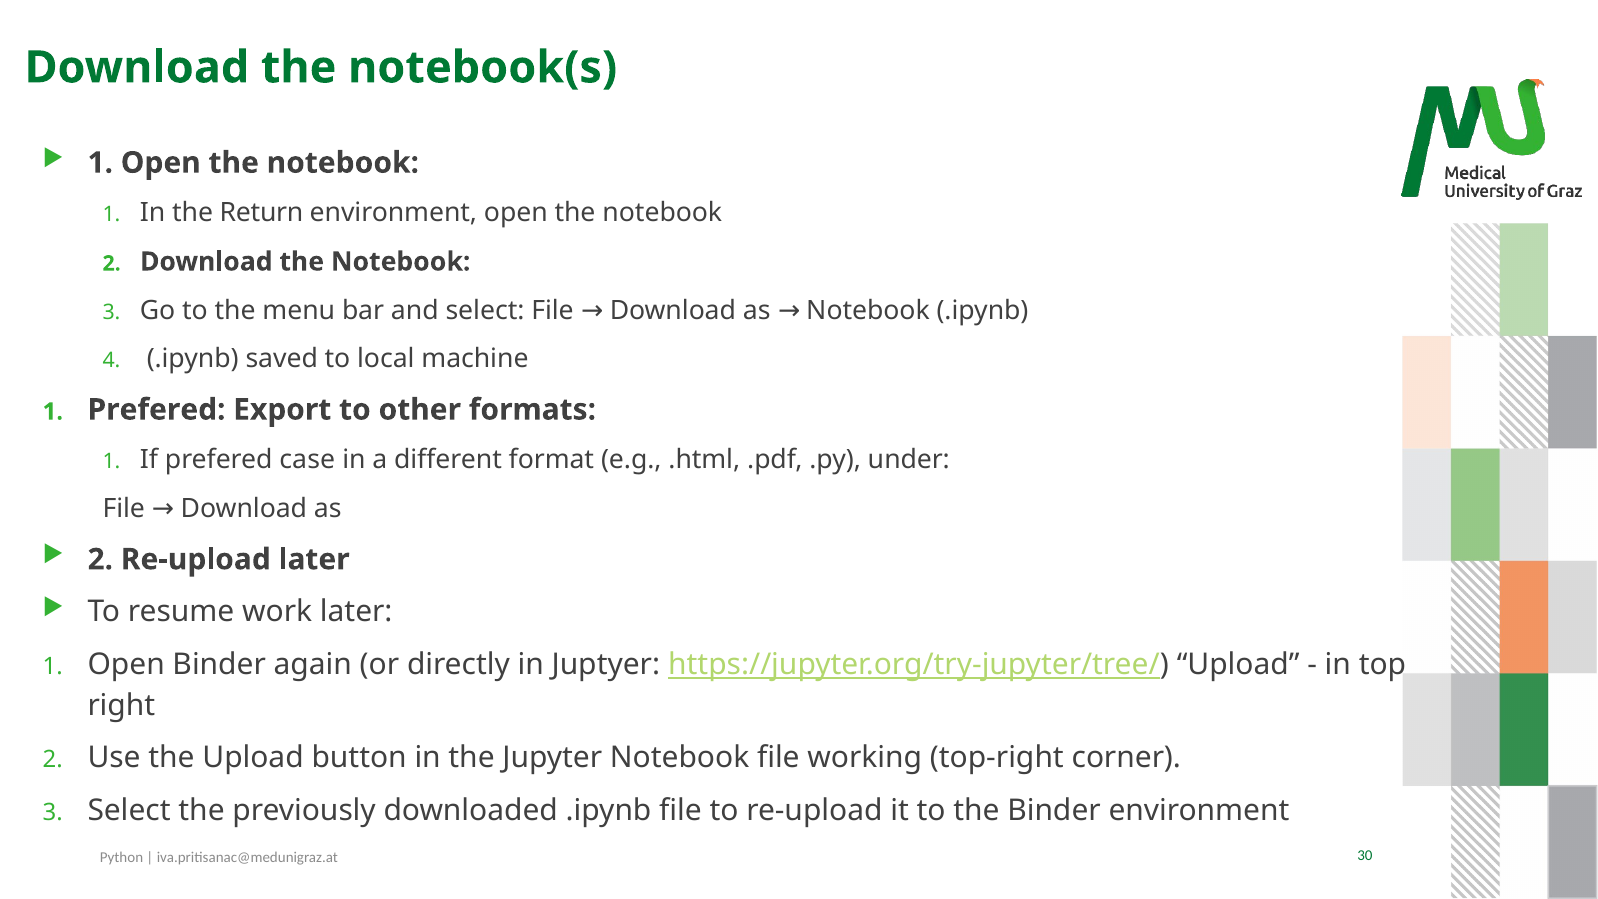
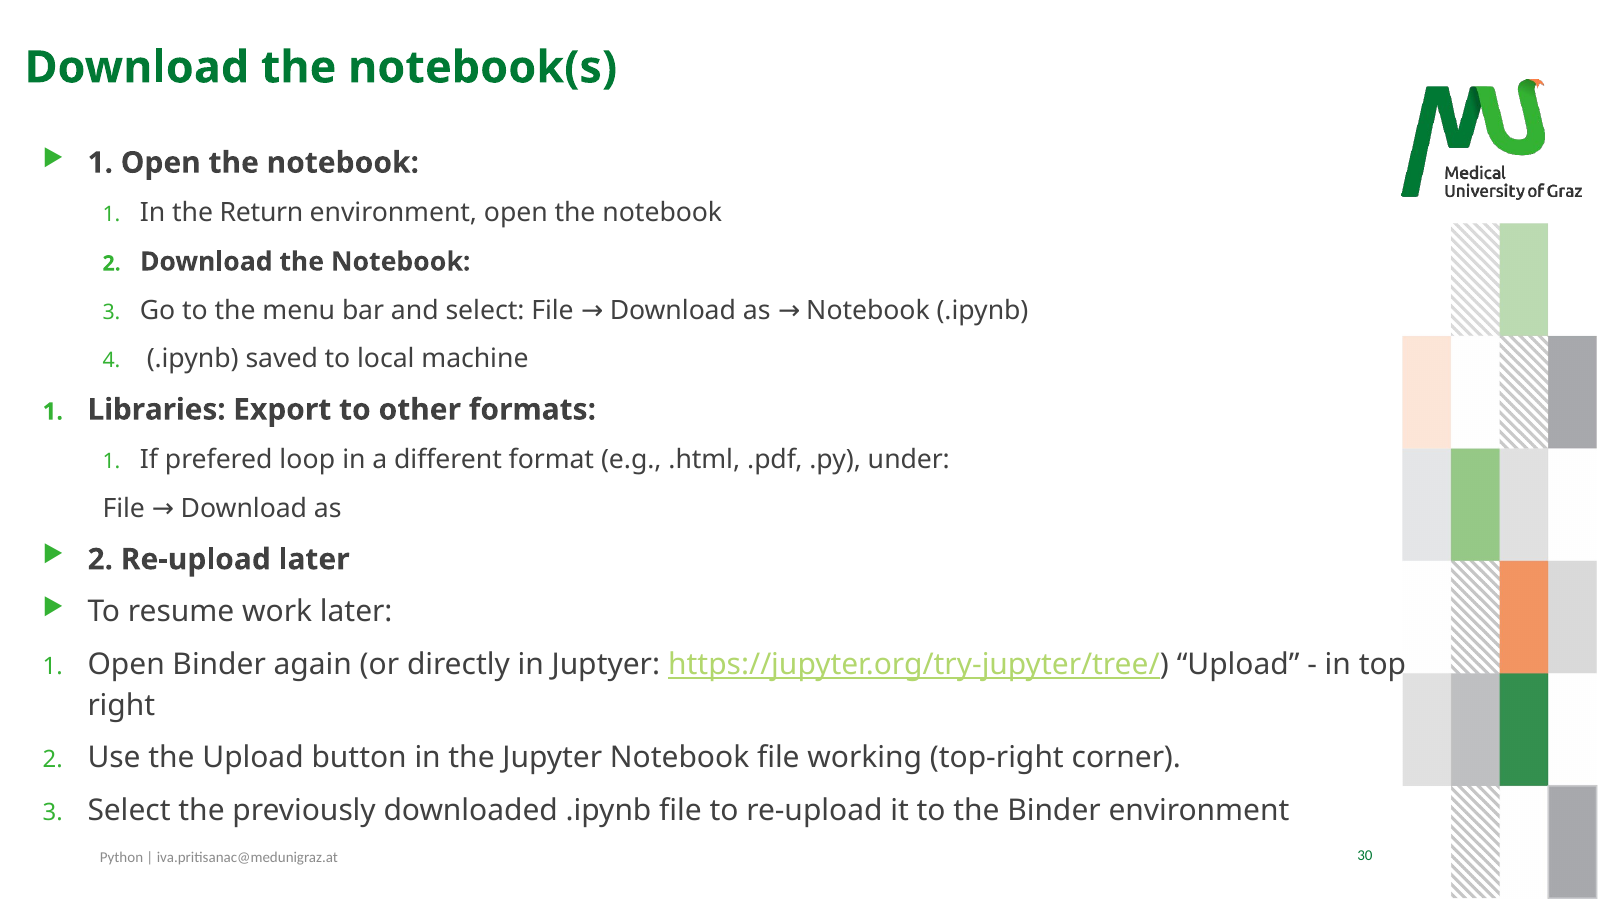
1 Prefered: Prefered -> Libraries (157, 410)
case: case -> loop (307, 460)
